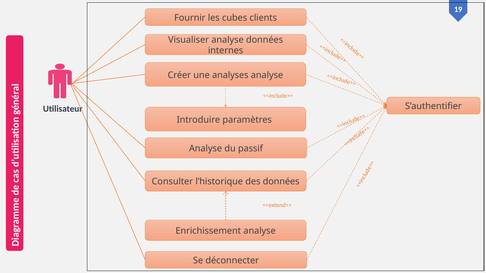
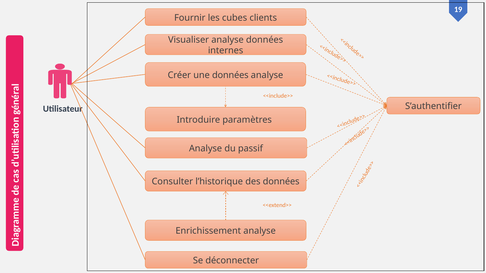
une analyses: analyses -> données (230, 75)
